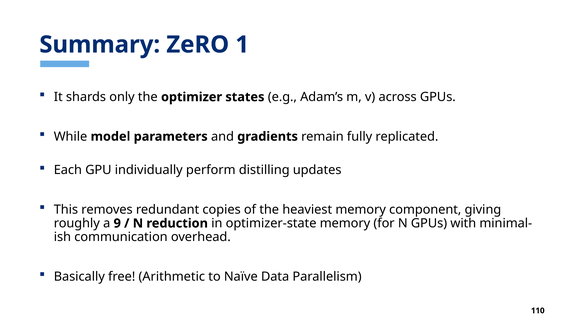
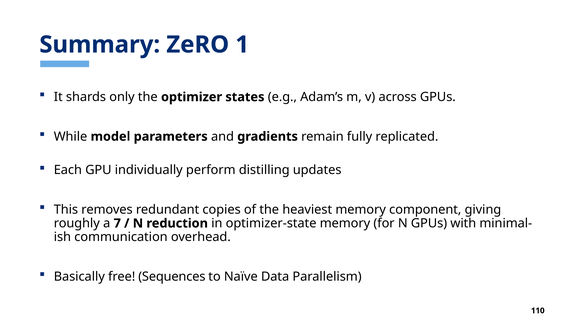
9: 9 -> 7 (117, 224)
Arithmetic: Arithmetic -> Sequences (172, 277)
